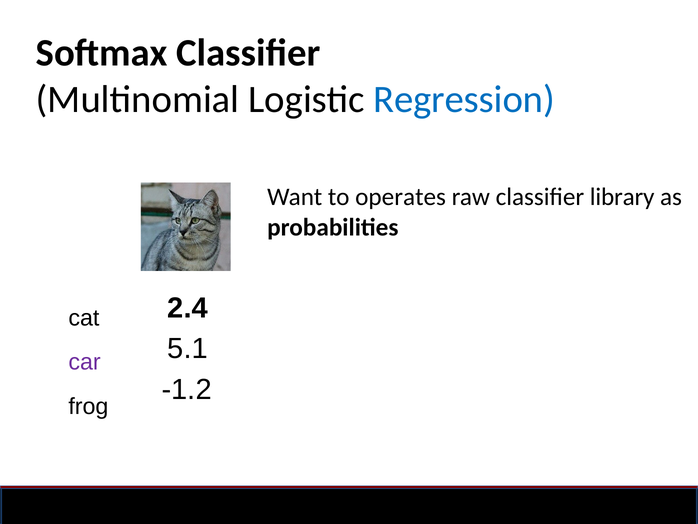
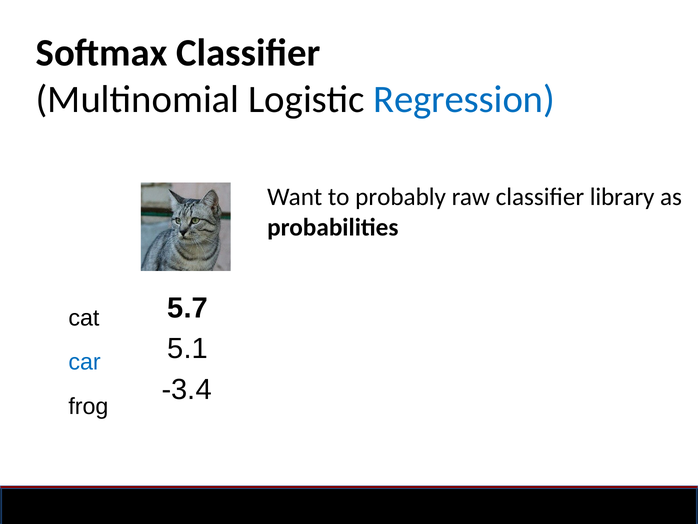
operates: operates -> probably (401, 197)
2.4: 2.4 -> 5.7 (188, 308)
car colour: purple -> blue (85, 362)
-1.2: -1.2 -> -3.4 (187, 389)
